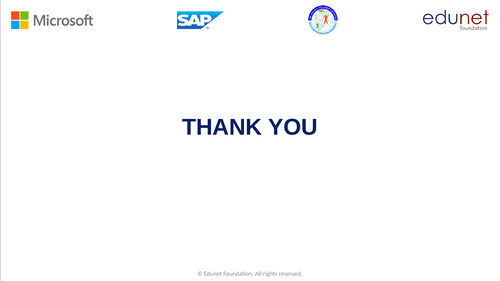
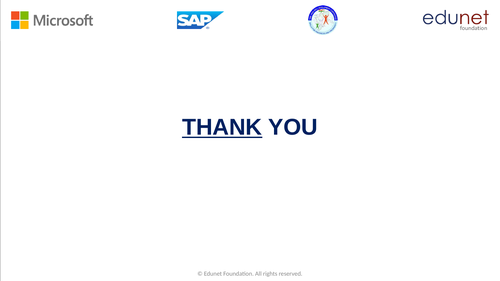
THANK underline: none -> present (222, 128)
